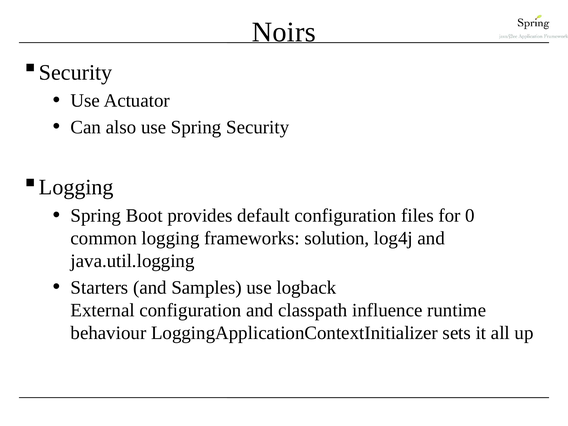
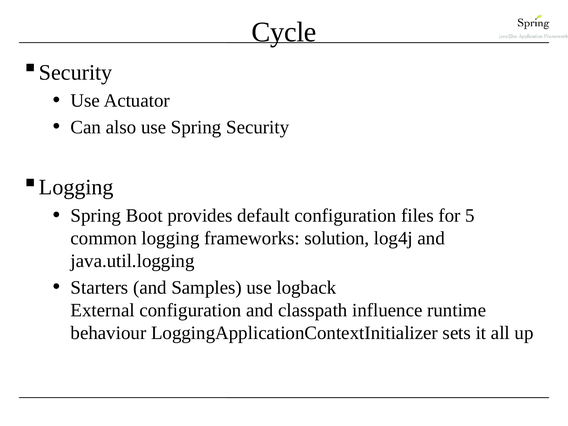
Noirs: Noirs -> Cycle (284, 32)
0: 0 -> 5 (470, 216)
